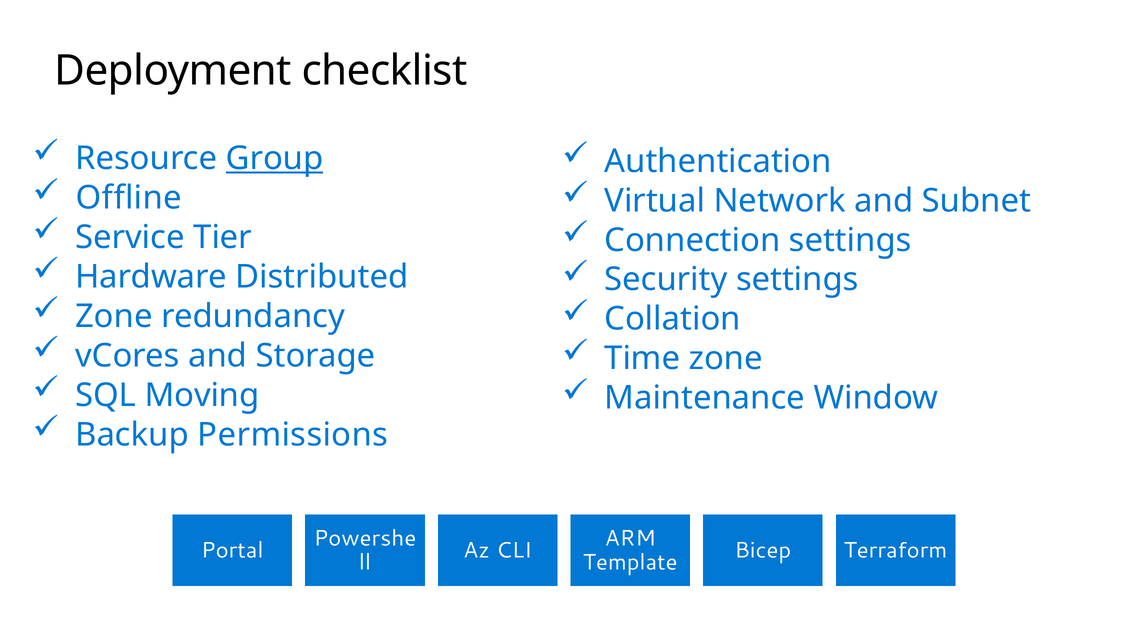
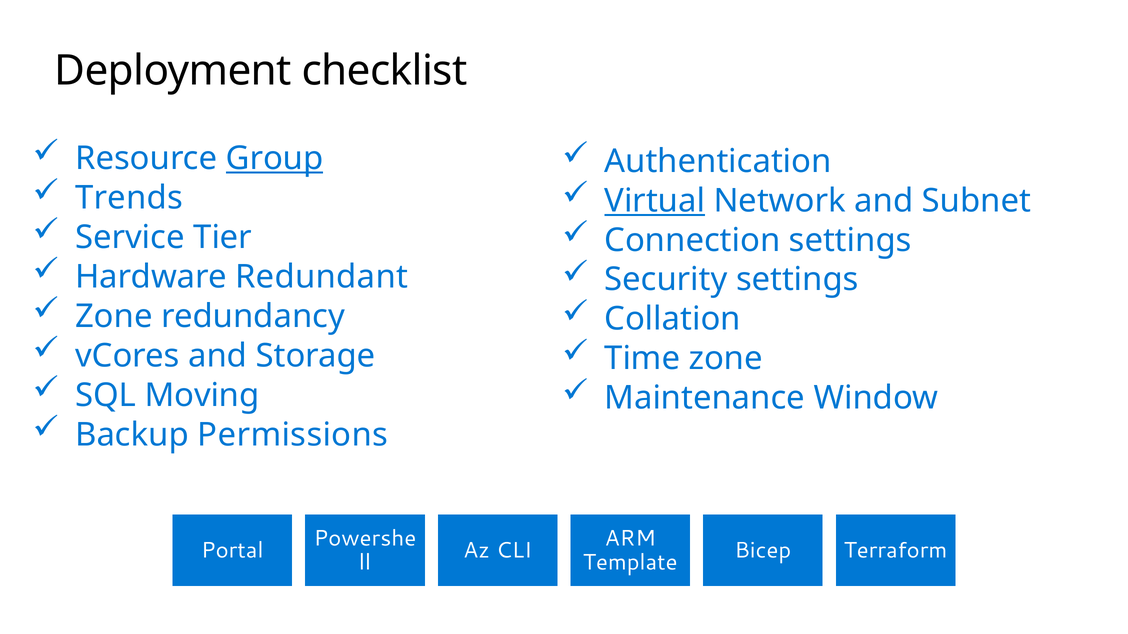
Offline: Offline -> Trends (129, 198)
Virtual underline: none -> present (655, 201)
Distributed: Distributed -> Redundant (322, 277)
